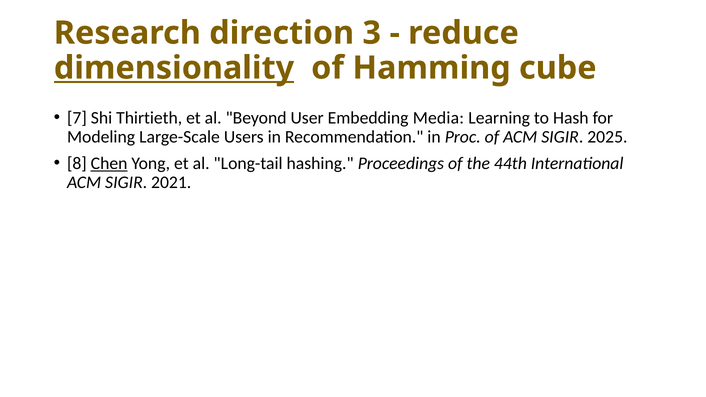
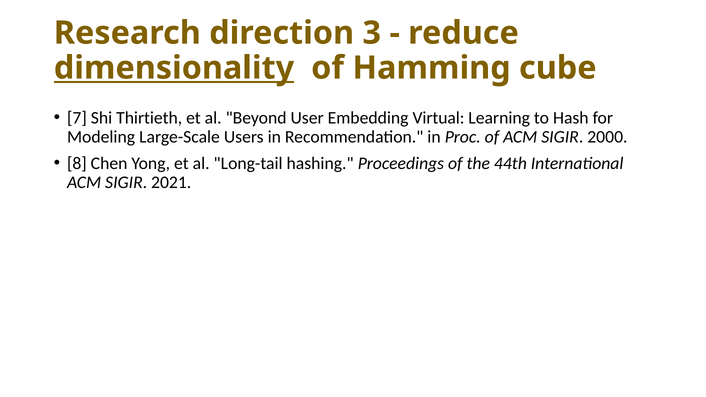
Media: Media -> Virtual (439, 118)
2025: 2025 -> 2000 (607, 137)
Chen underline: present -> none (109, 163)
